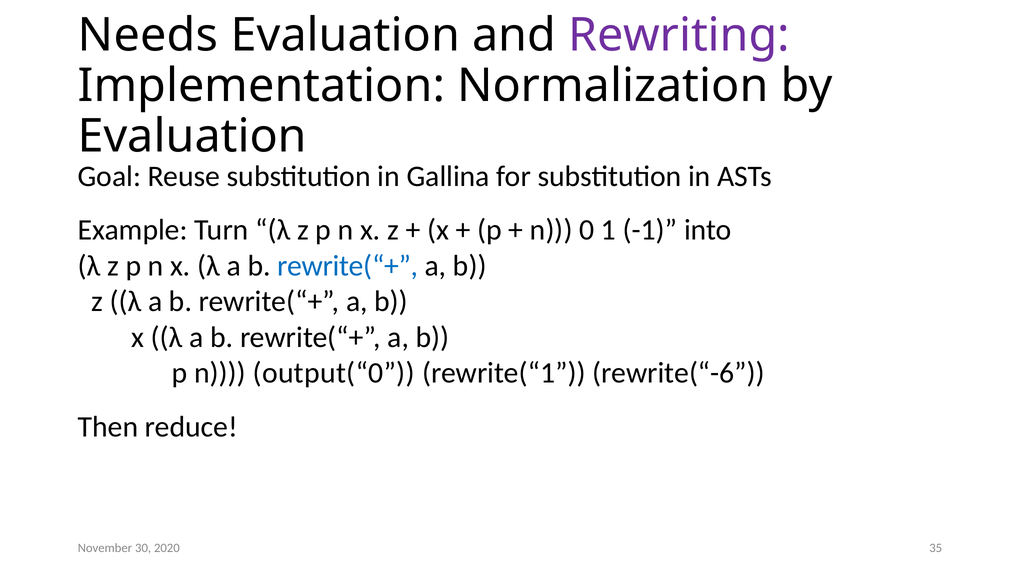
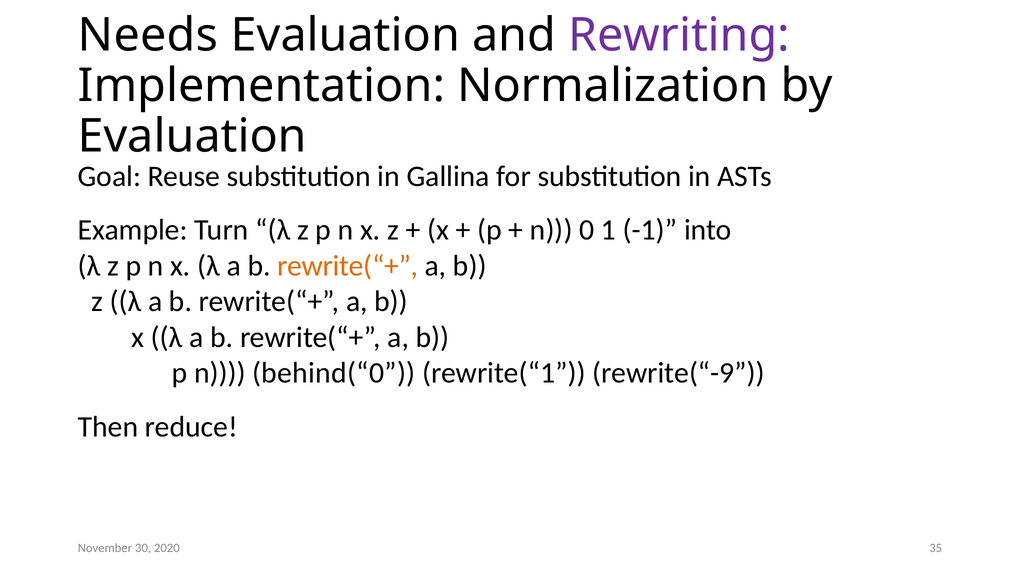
rewrite(“+ colour: blue -> orange (348, 266)
output(“0: output(“0 -> behind(“0 (334, 373)
rewrite(“-6: rewrite(“-6 -> rewrite(“-9 (678, 373)
